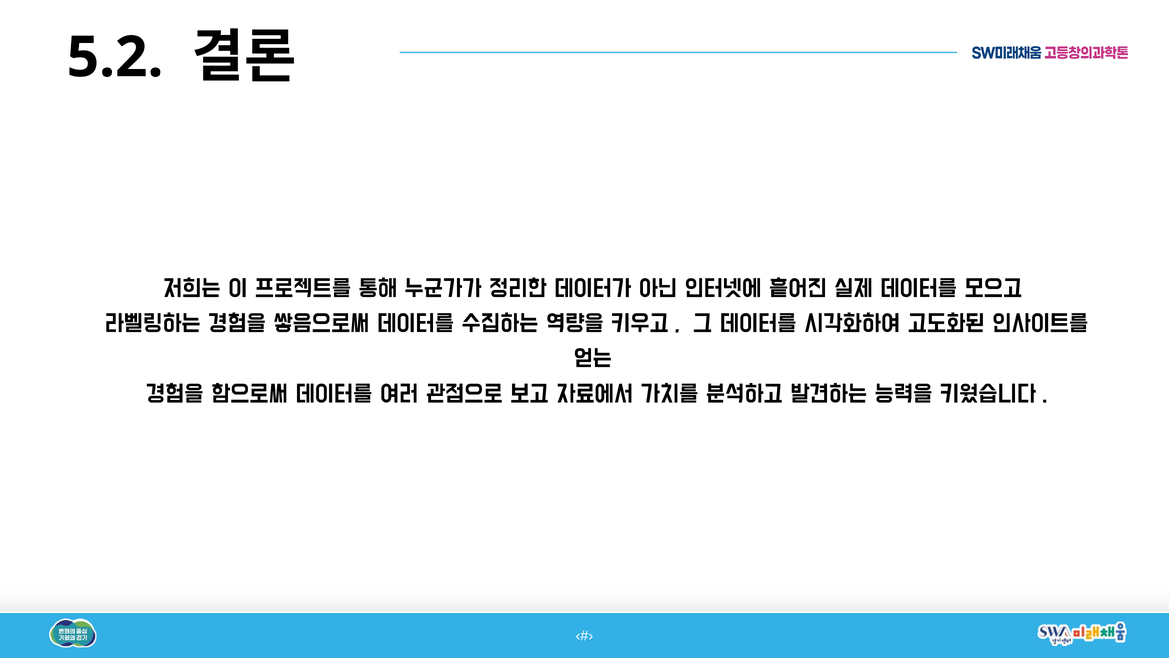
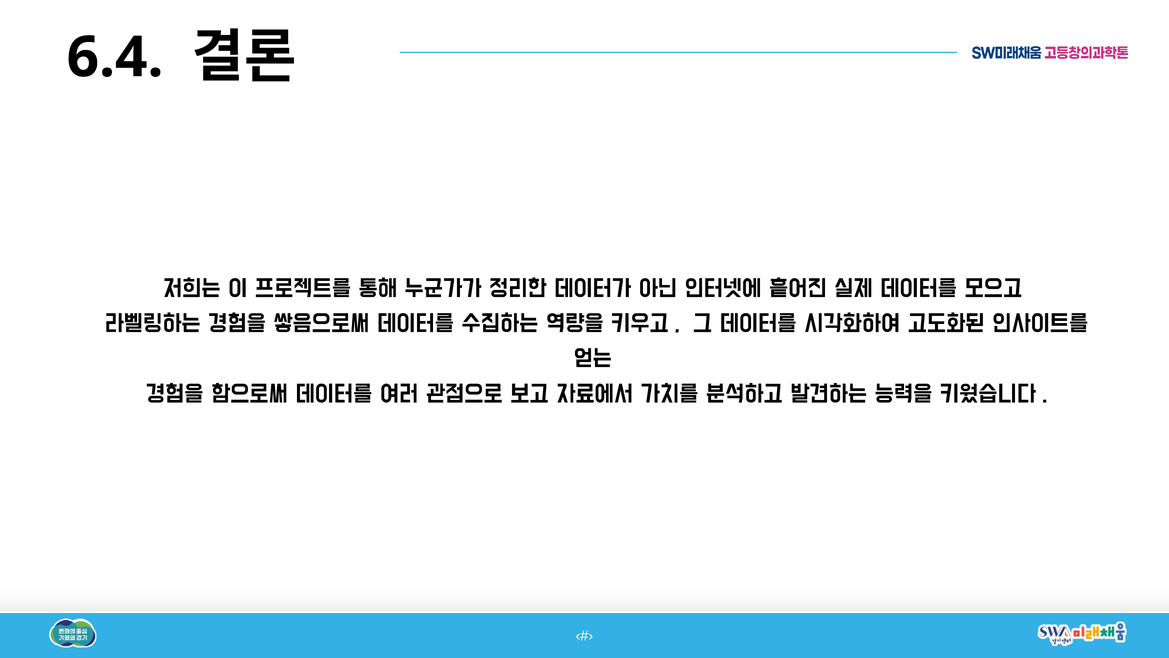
5.2: 5.2 -> 6.4 (115, 57)
